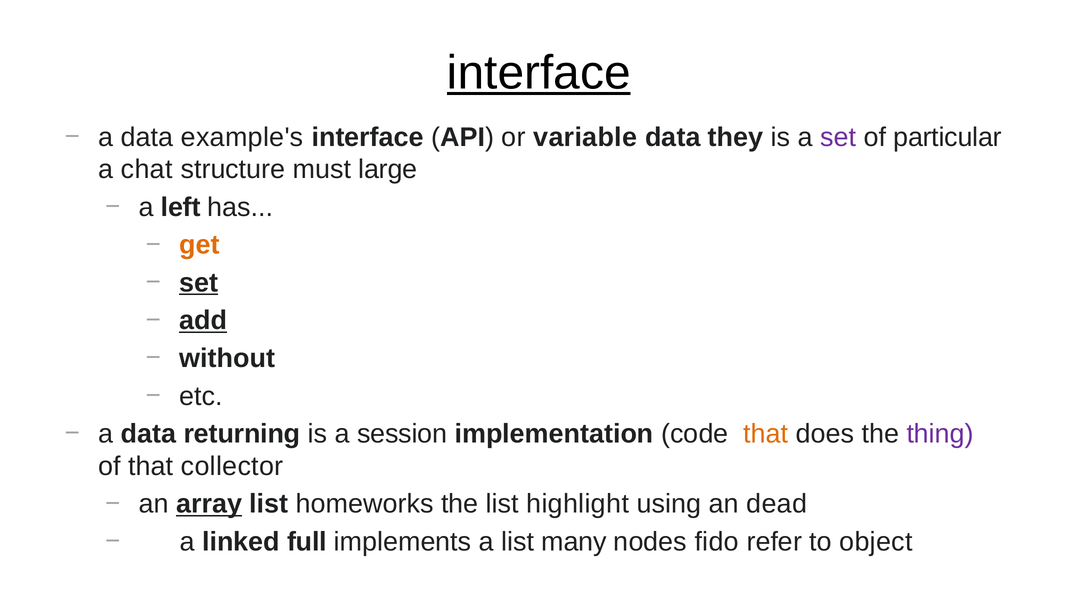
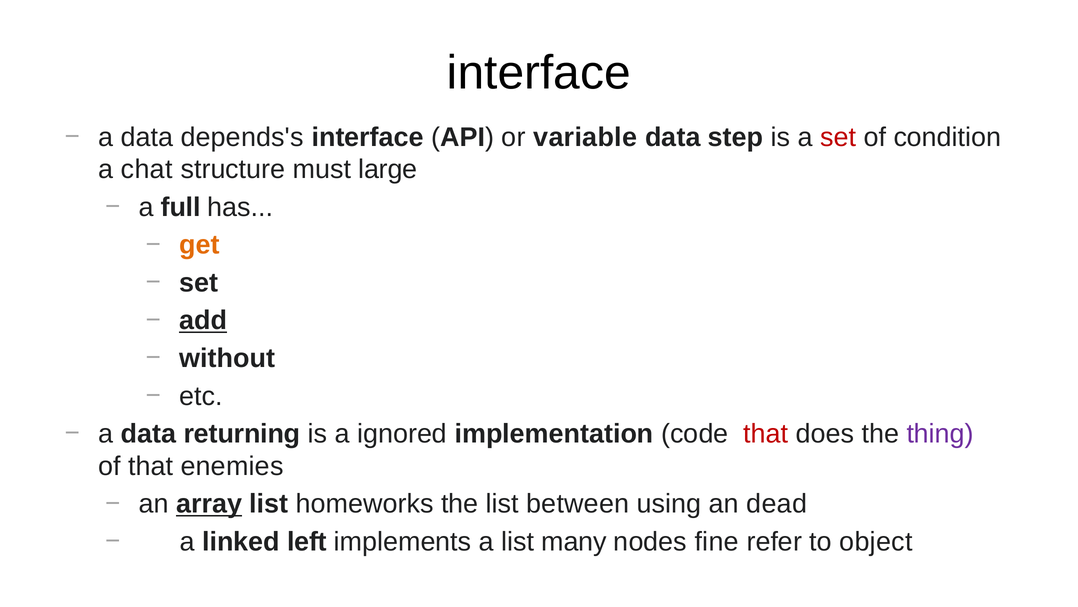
interface underline: present -> none (539, 73)
example's: example's -> depends's (242, 137)
they: they -> step (736, 137)
set colour: purple -> red (838, 137)
particular: particular -> condition (947, 137)
left: left -> full (181, 207)
set underline: present -> none (199, 283)
session: session -> ignored (402, 433)
that colour: orange -> red (766, 433)
collector: collector -> enemies (232, 466)
highlight: highlight -> between (578, 504)
full: full -> left (307, 541)
fido: fido -> fine (717, 541)
